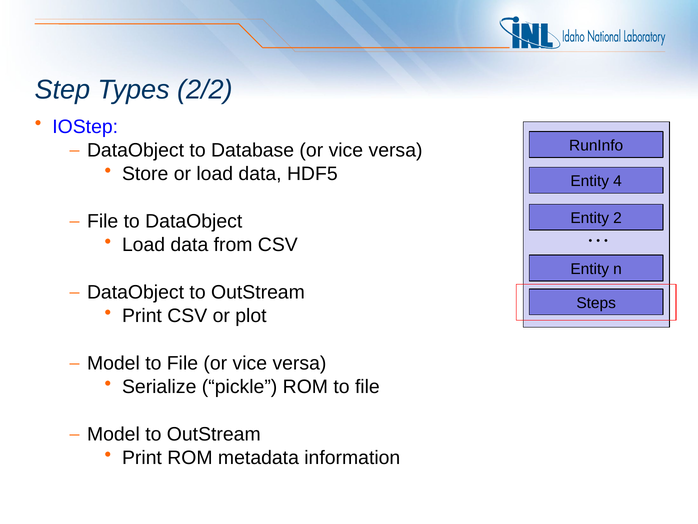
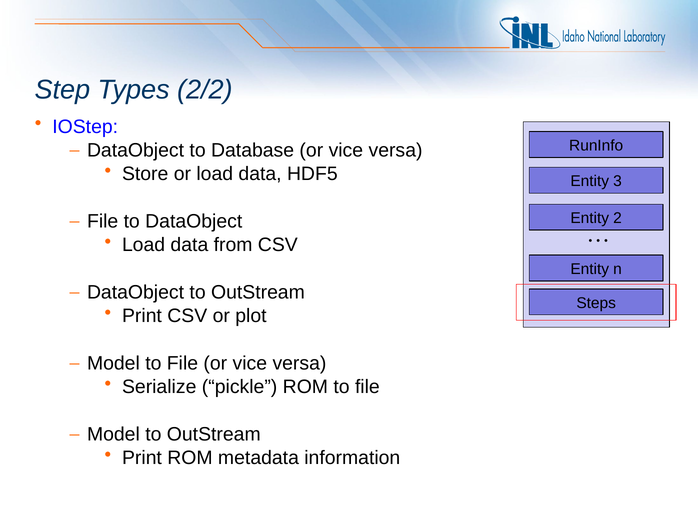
4: 4 -> 3 (618, 181)
